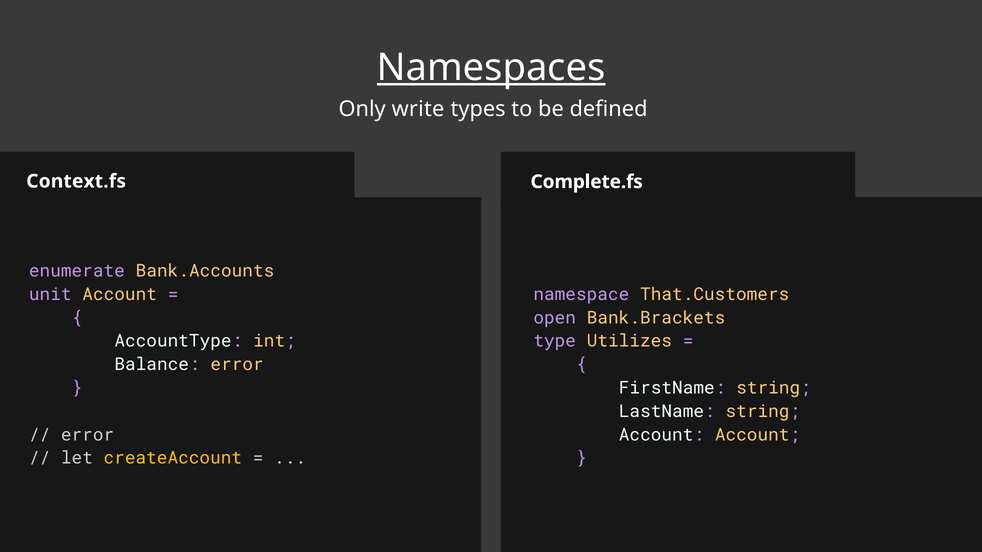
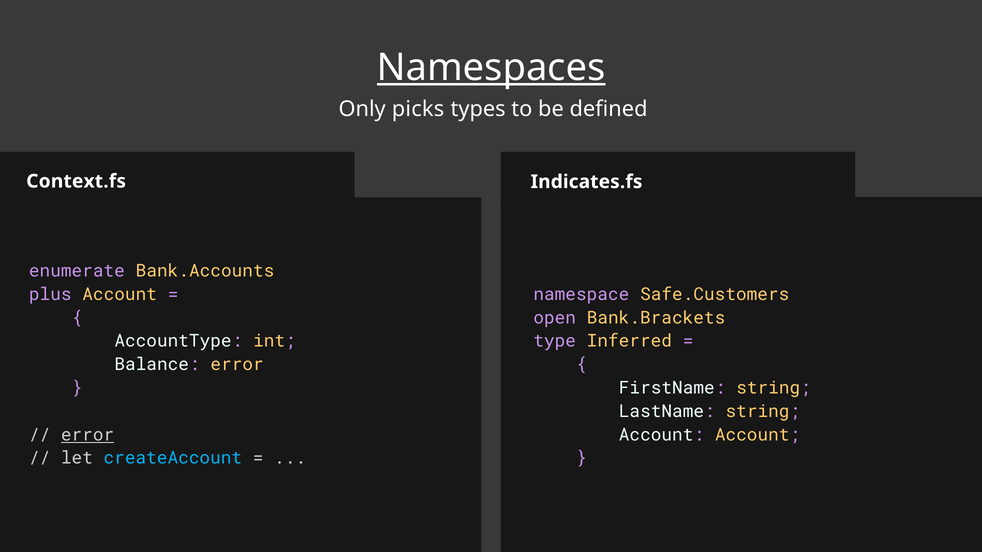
write: write -> picks (418, 109)
Complete.fs: Complete.fs -> Indicates.fs (587, 182)
unit: unit -> plus (50, 295)
That.Customers: That.Customers -> Safe.Customers (715, 295)
Utilizes: Utilizes -> Inferred (629, 341)
error underline: none -> present (88, 435)
createAccount colour: yellow -> light blue (173, 458)
